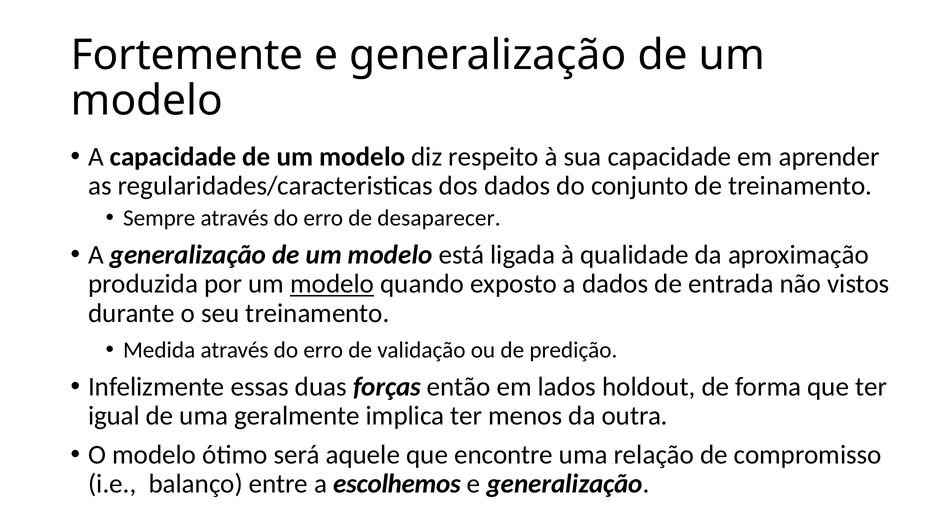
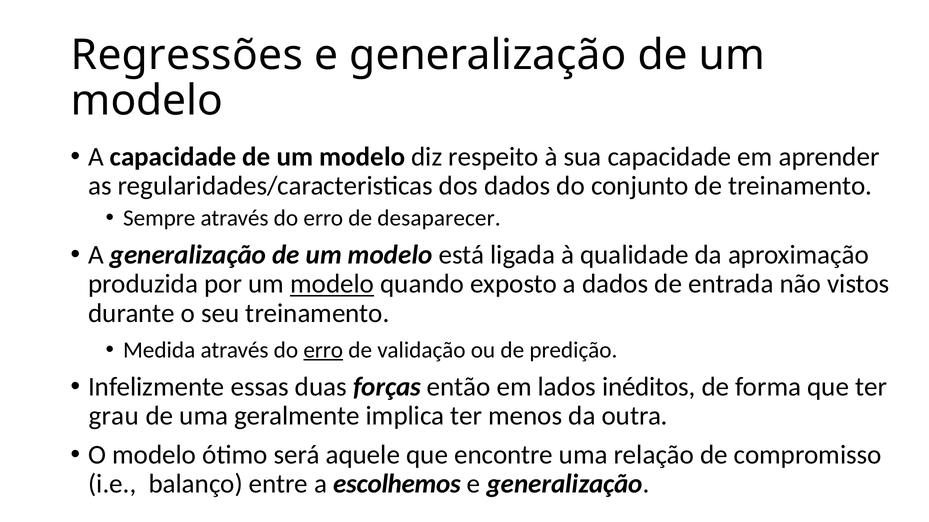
Fortemente: Fortemente -> Regressões (187, 55)
erro underline: none -> present (323, 350)
holdout: holdout -> inéditos (649, 387)
igual: igual -> grau (114, 416)
